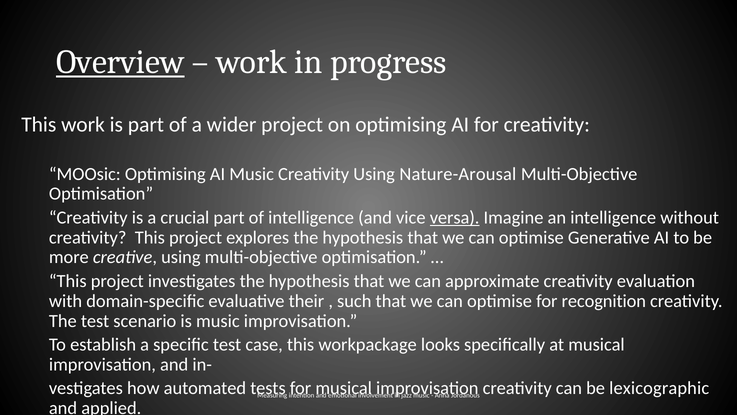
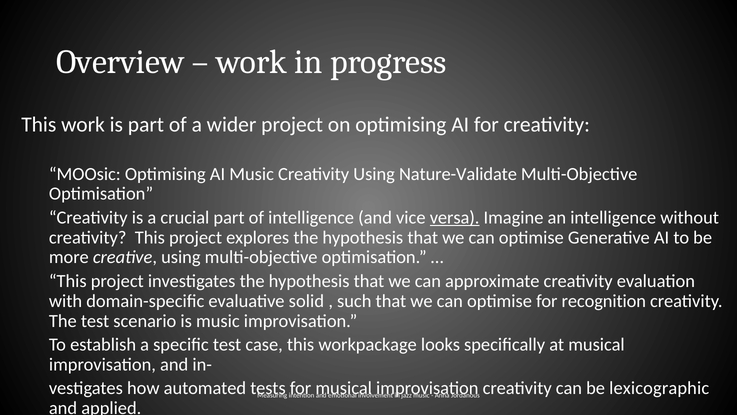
Overview underline: present -> none (120, 62)
Nature-Arousal: Nature-Arousal -> Nature-Validate (458, 174)
their: their -> solid (306, 301)
